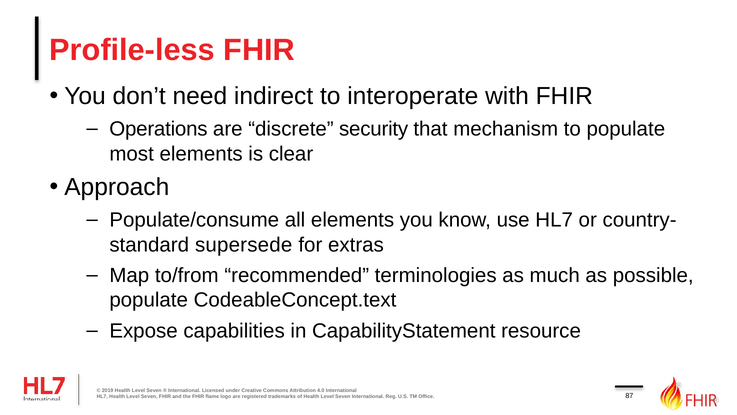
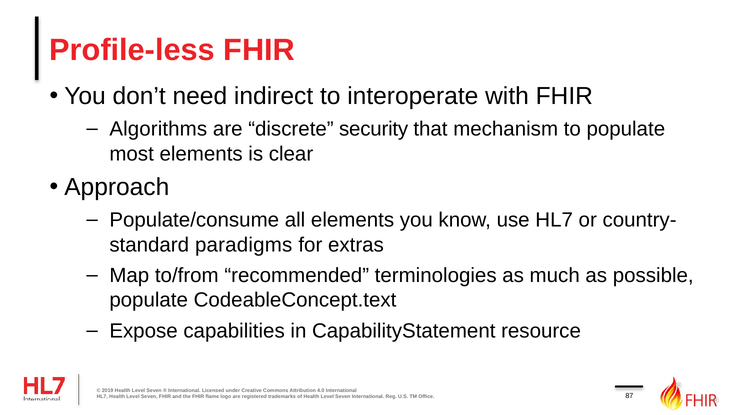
Operations: Operations -> Algorithms (158, 129)
supersede: supersede -> paradigms (244, 245)
